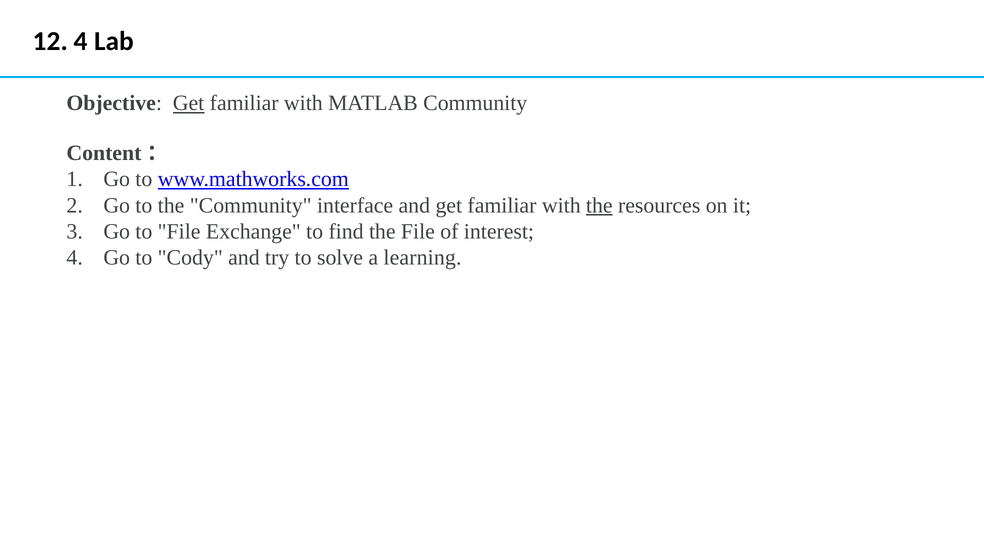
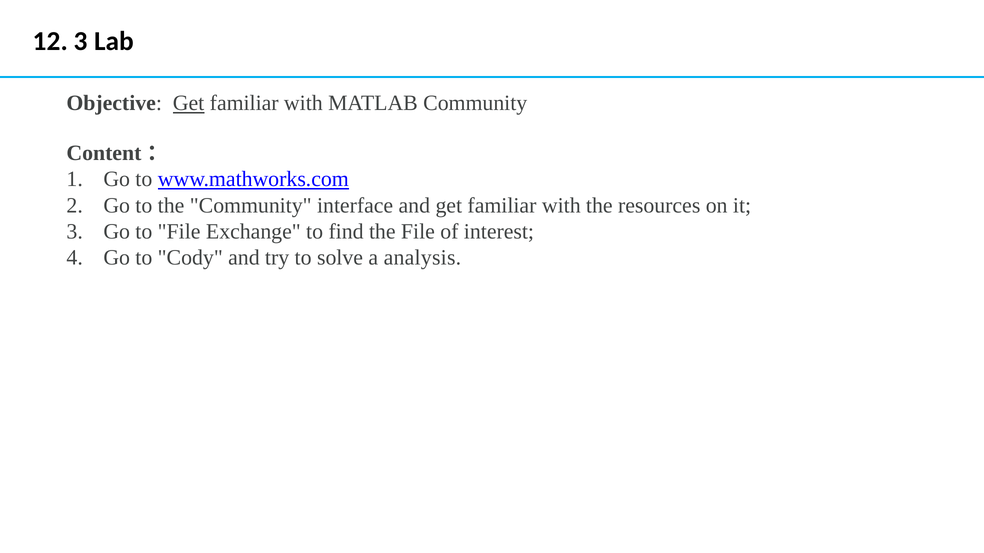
12 4: 4 -> 3 (81, 41)
the underline: present -> none (599, 206)
learning: learning -> analysis (422, 258)
